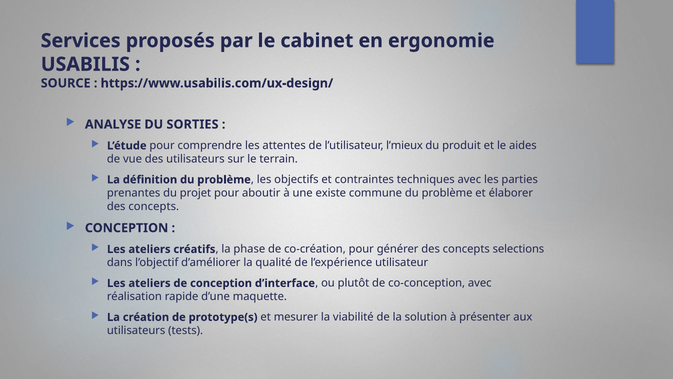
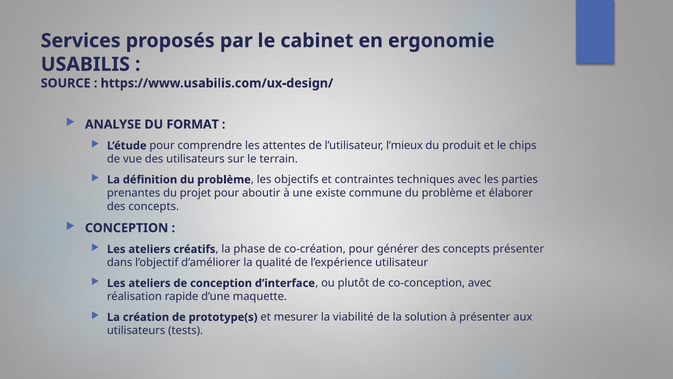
SORTIES: SORTIES -> FORMAT (193, 124)
aides: aides -> chips (523, 146)
concepts selections: selections -> présenter (518, 249)
